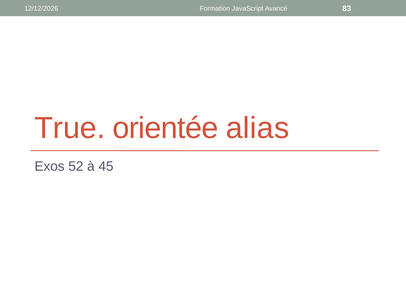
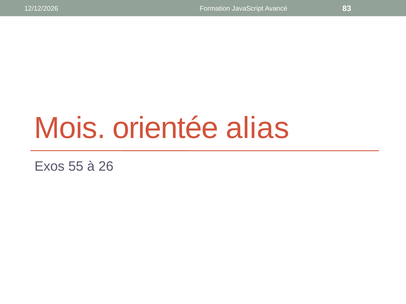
True: True -> Mois (70, 128)
52: 52 -> 55 (76, 167)
45: 45 -> 26 (106, 167)
